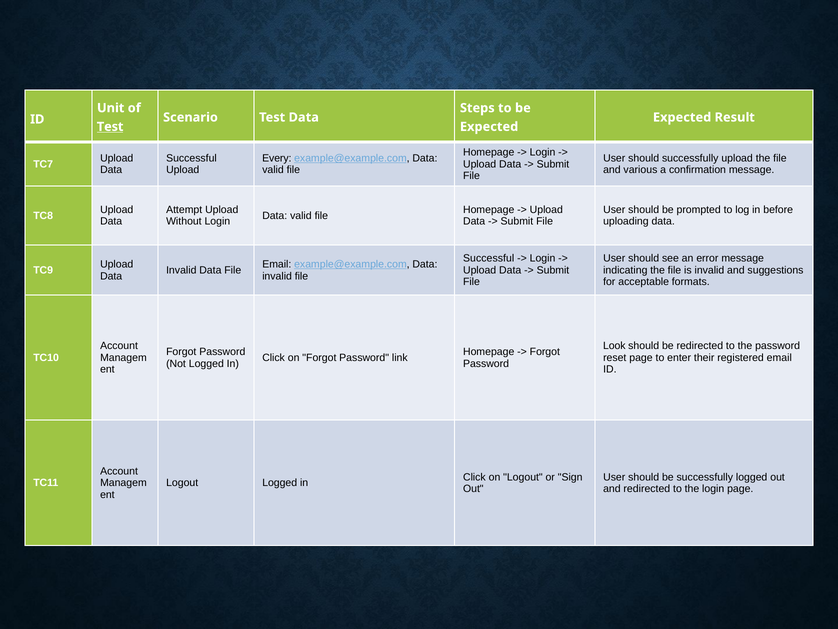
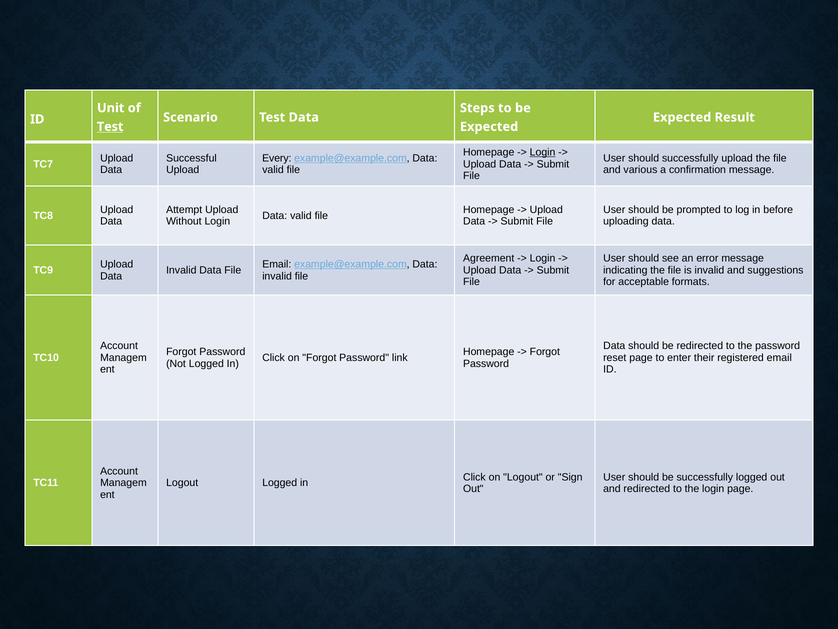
Login underline: none -> present (543, 152)
Successful: Successful -> Agreement (489, 258)
Look: Look -> Data (614, 346)
